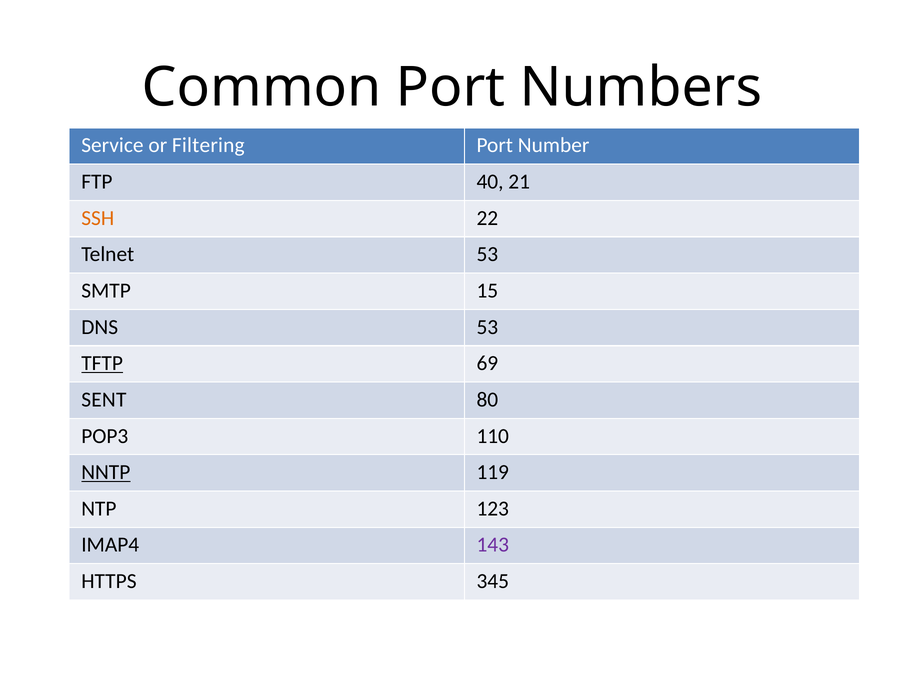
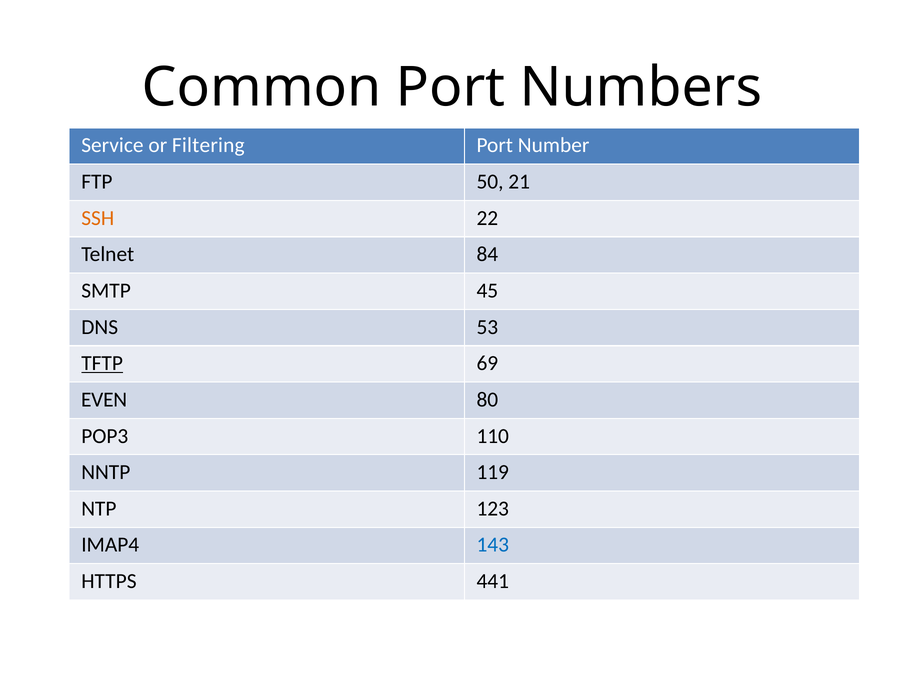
40: 40 -> 50 (490, 182)
Telnet 53: 53 -> 84 (487, 254)
15: 15 -> 45 (487, 291)
SENT: SENT -> EVEN (104, 399)
NNTP underline: present -> none (106, 472)
143 colour: purple -> blue (493, 545)
345: 345 -> 441 (493, 581)
